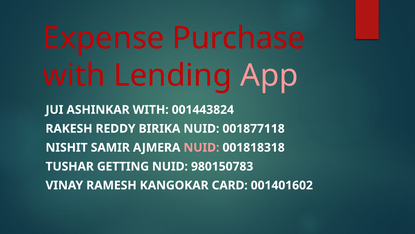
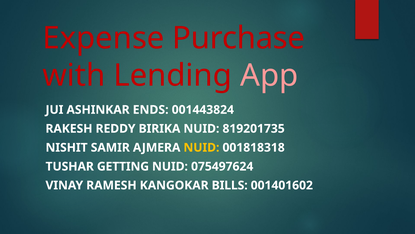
ASHINKAR WITH: WITH -> ENDS (151, 110)
001877118: 001877118 -> 819201735 (254, 128)
NUID colour: pink -> yellow (201, 147)
980150783: 980150783 -> 075497624 (222, 166)
CARD: CARD -> BILLS (230, 185)
